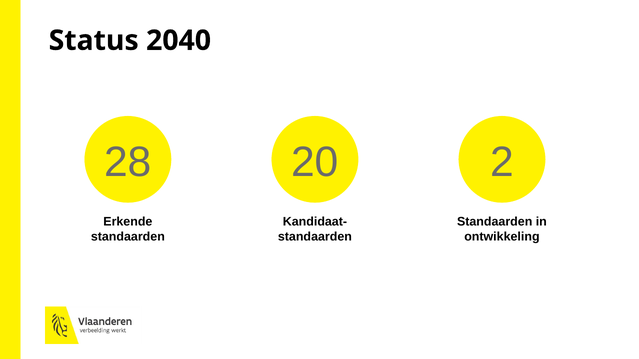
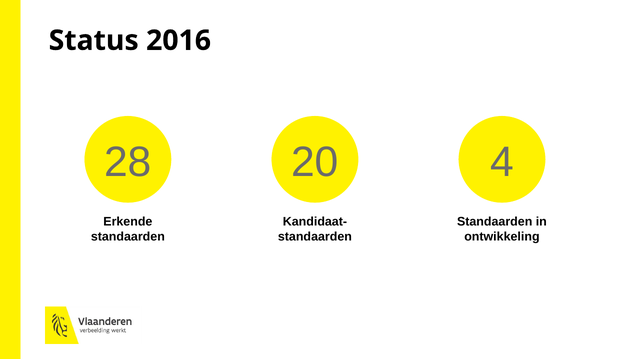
2040: 2040 -> 2016 (179, 41)
2: 2 -> 4 (502, 162)
